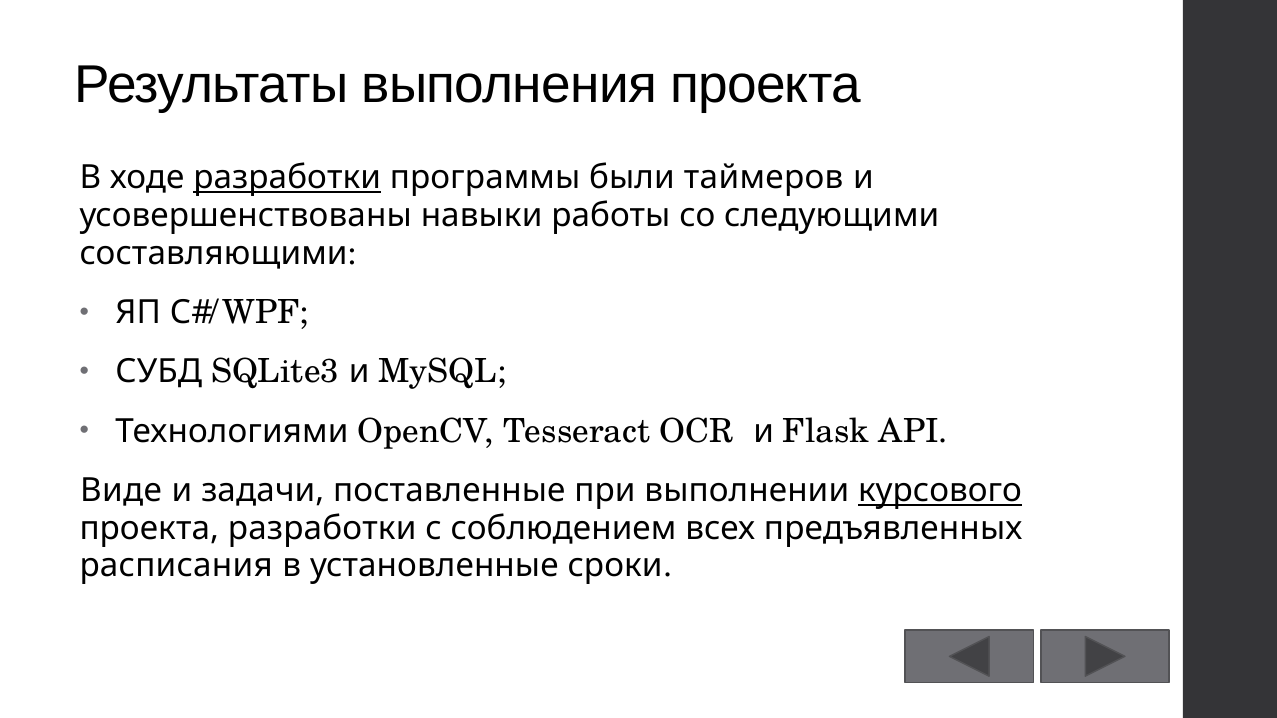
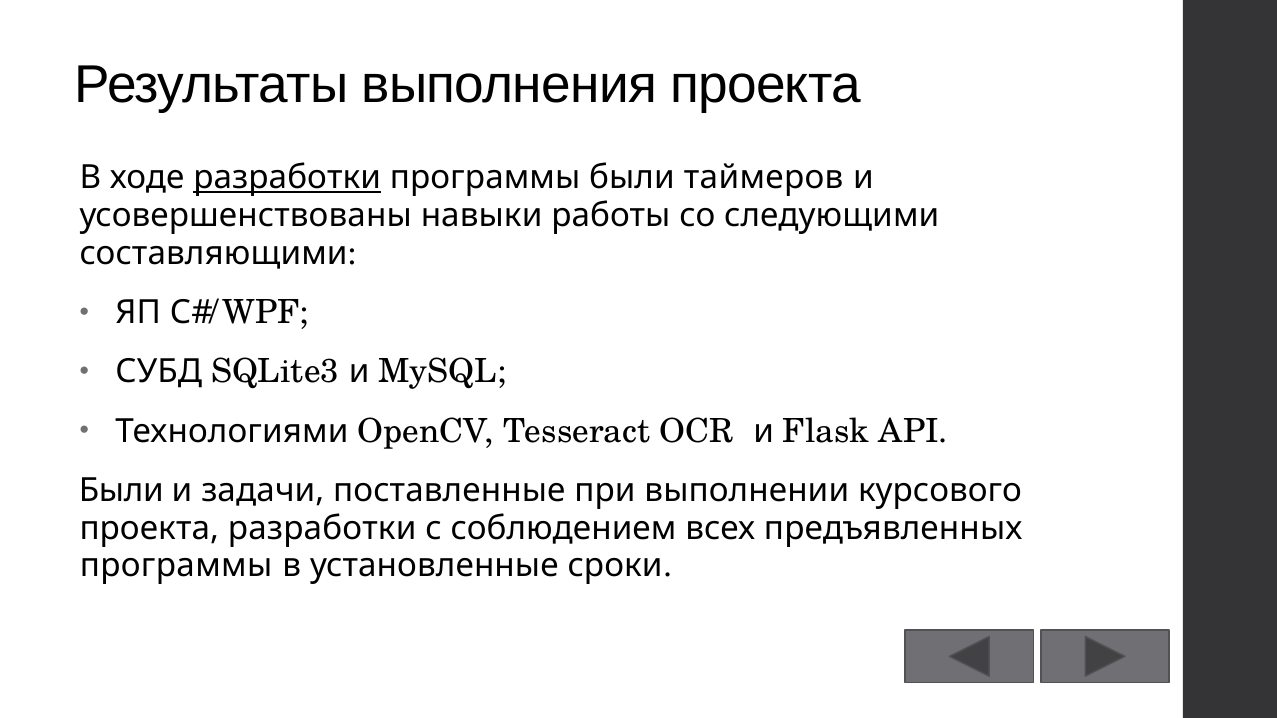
Виде: Виде -> Были (121, 491)
курсового underline: present -> none (940, 491)
расписания: расписания -> программы (176, 566)
